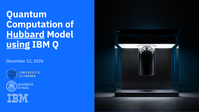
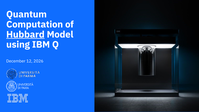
using underline: present -> none (18, 45)
